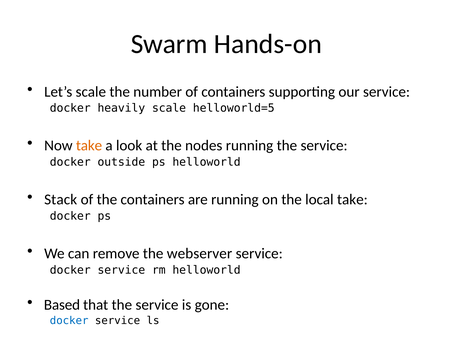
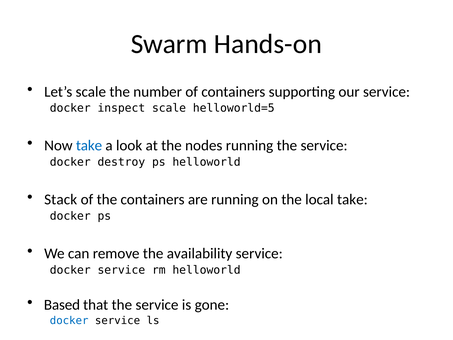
heavily: heavily -> inspect (121, 108)
take colour: orange -> blue (89, 146)
outside: outside -> destroy (121, 162)
webserver: webserver -> availability (200, 253)
